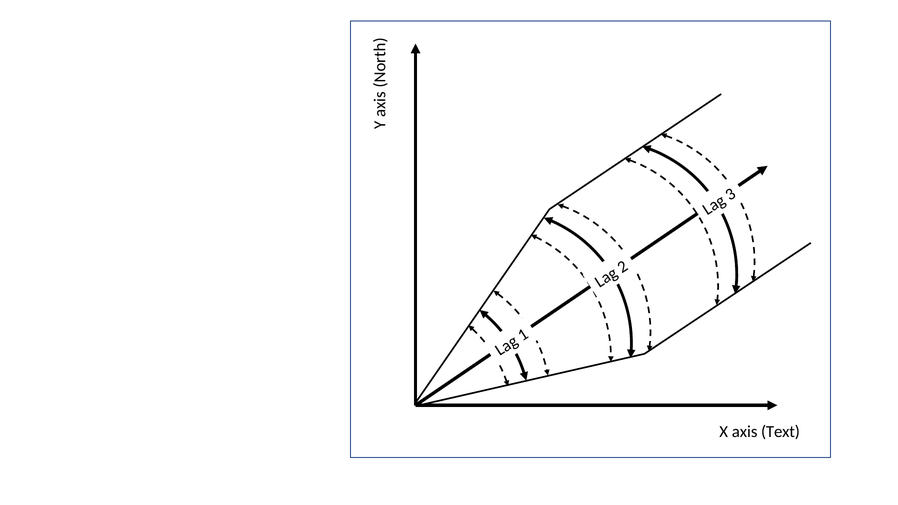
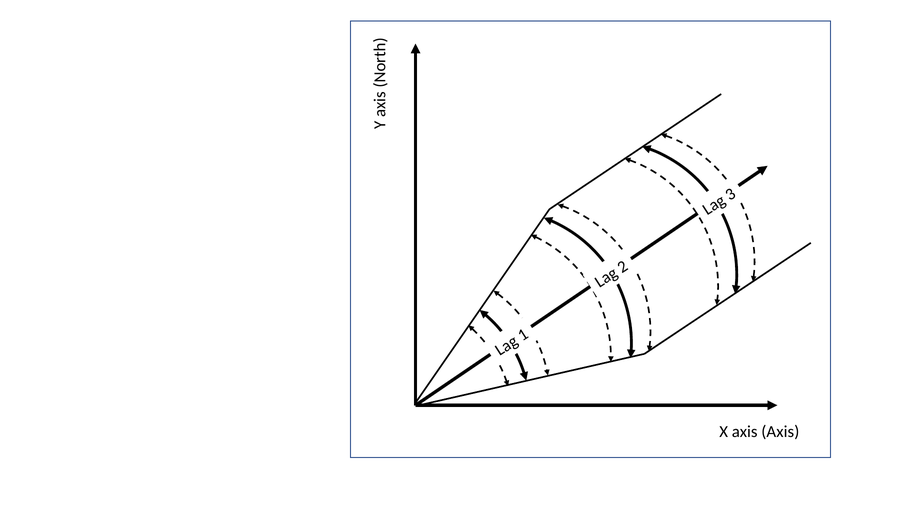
axis Text: Text -> Axis (780, 432)
